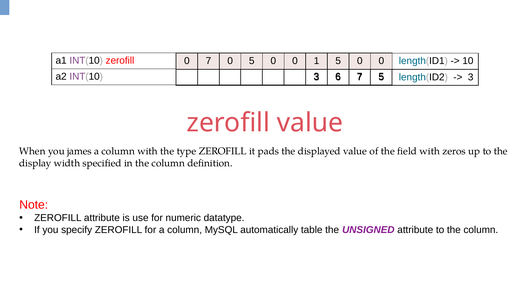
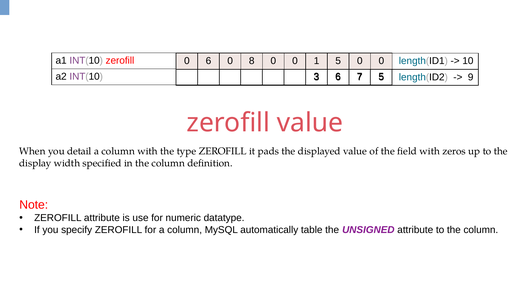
0 7: 7 -> 6 (208, 61)
0 5: 5 -> 8 (252, 61)
3: 3 -> 9 (471, 77)
james: james -> detail (79, 151)
